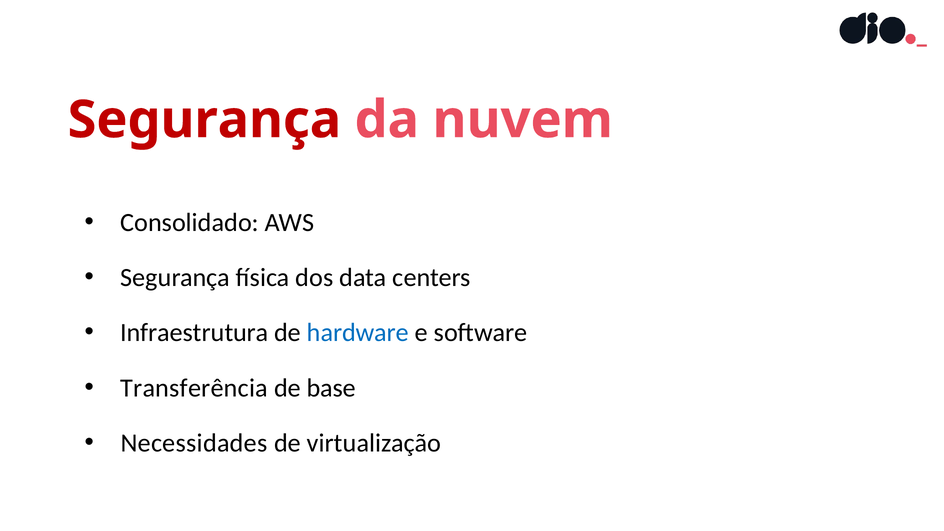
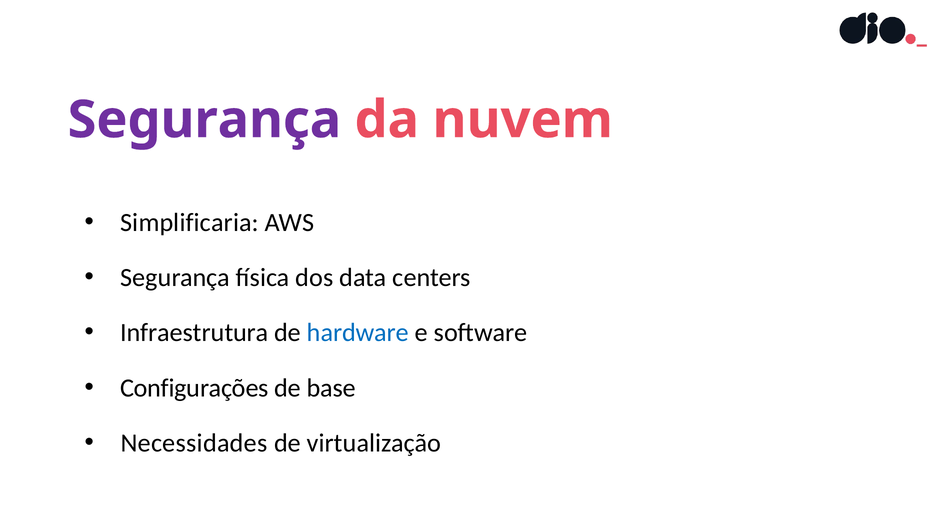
Segurança colour: red -> purple (204, 120)
Consolidado: Consolidado -> Simplificaria (190, 223)
Transferência: Transferência -> Configurações (194, 388)
